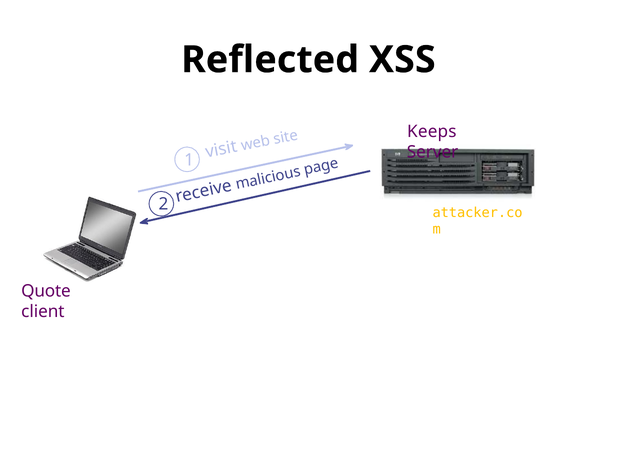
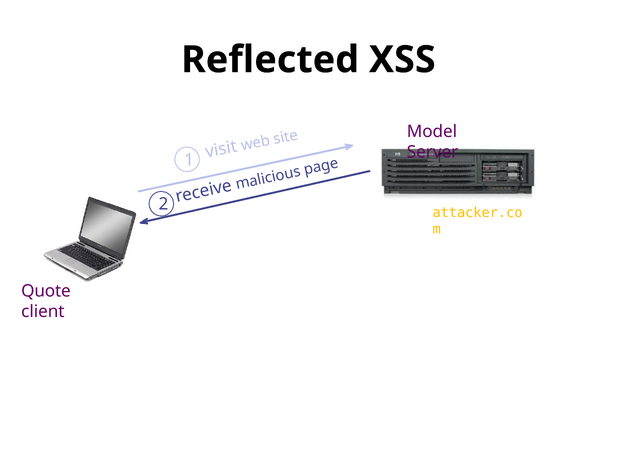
Keeps: Keeps -> Model (432, 132)
